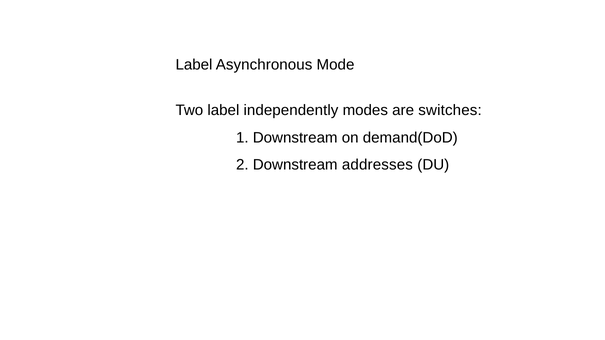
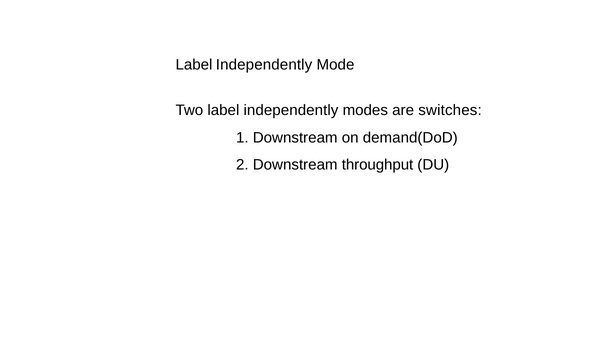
Asynchronous: Asynchronous -> Independently (264, 65)
addresses: addresses -> throughput (378, 165)
